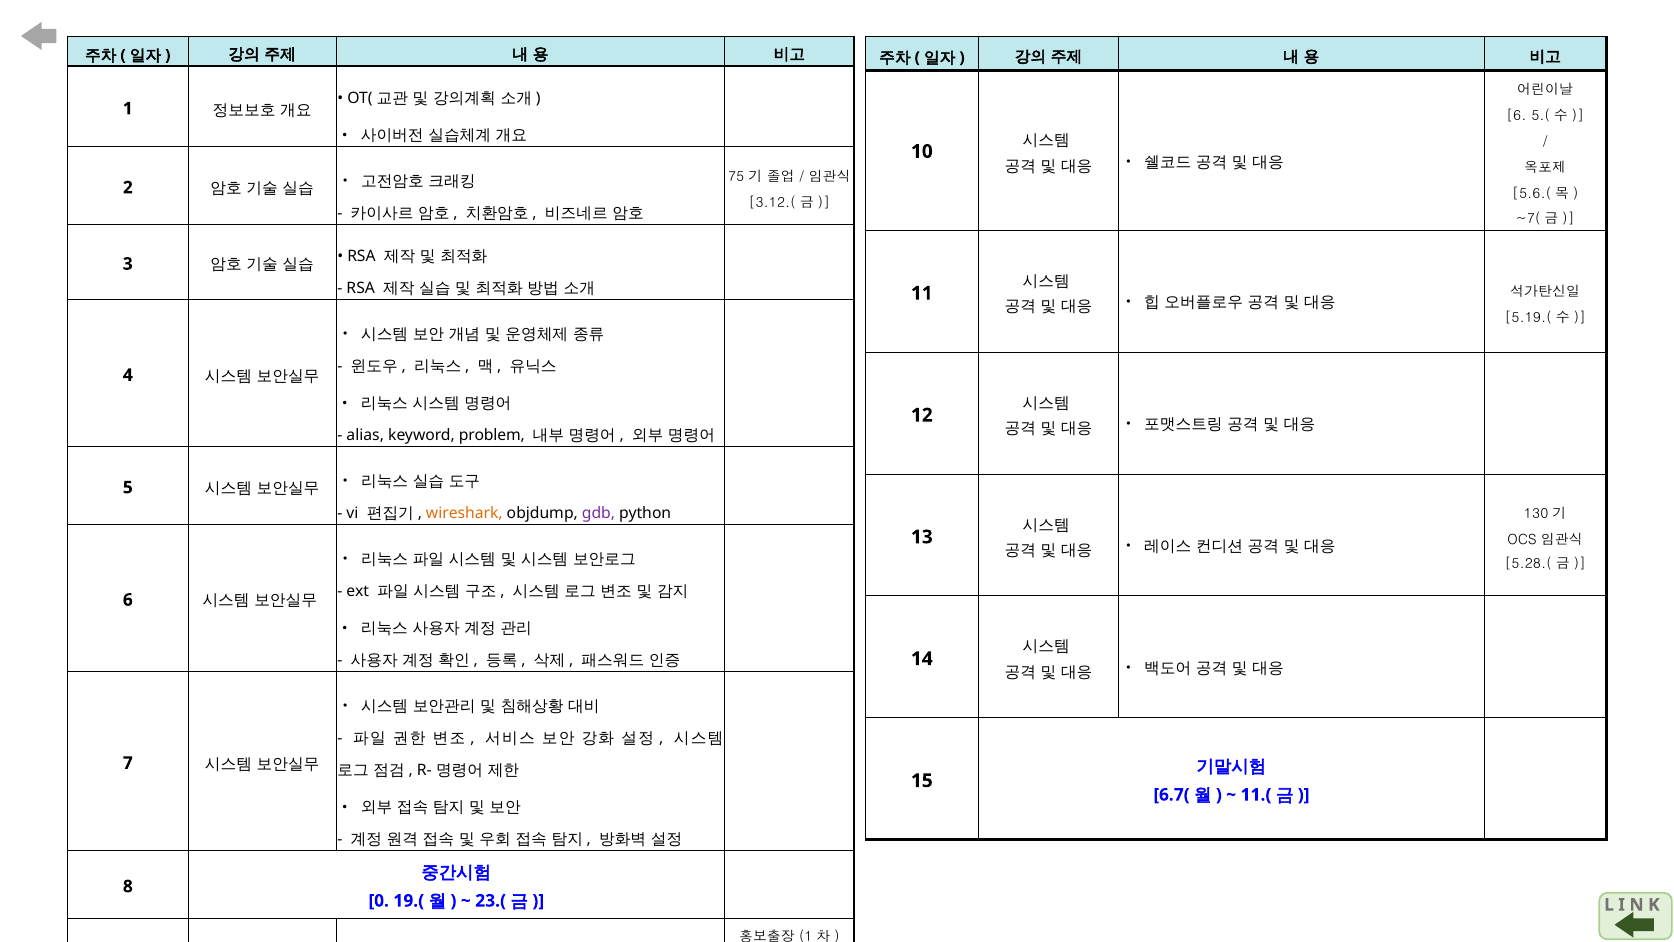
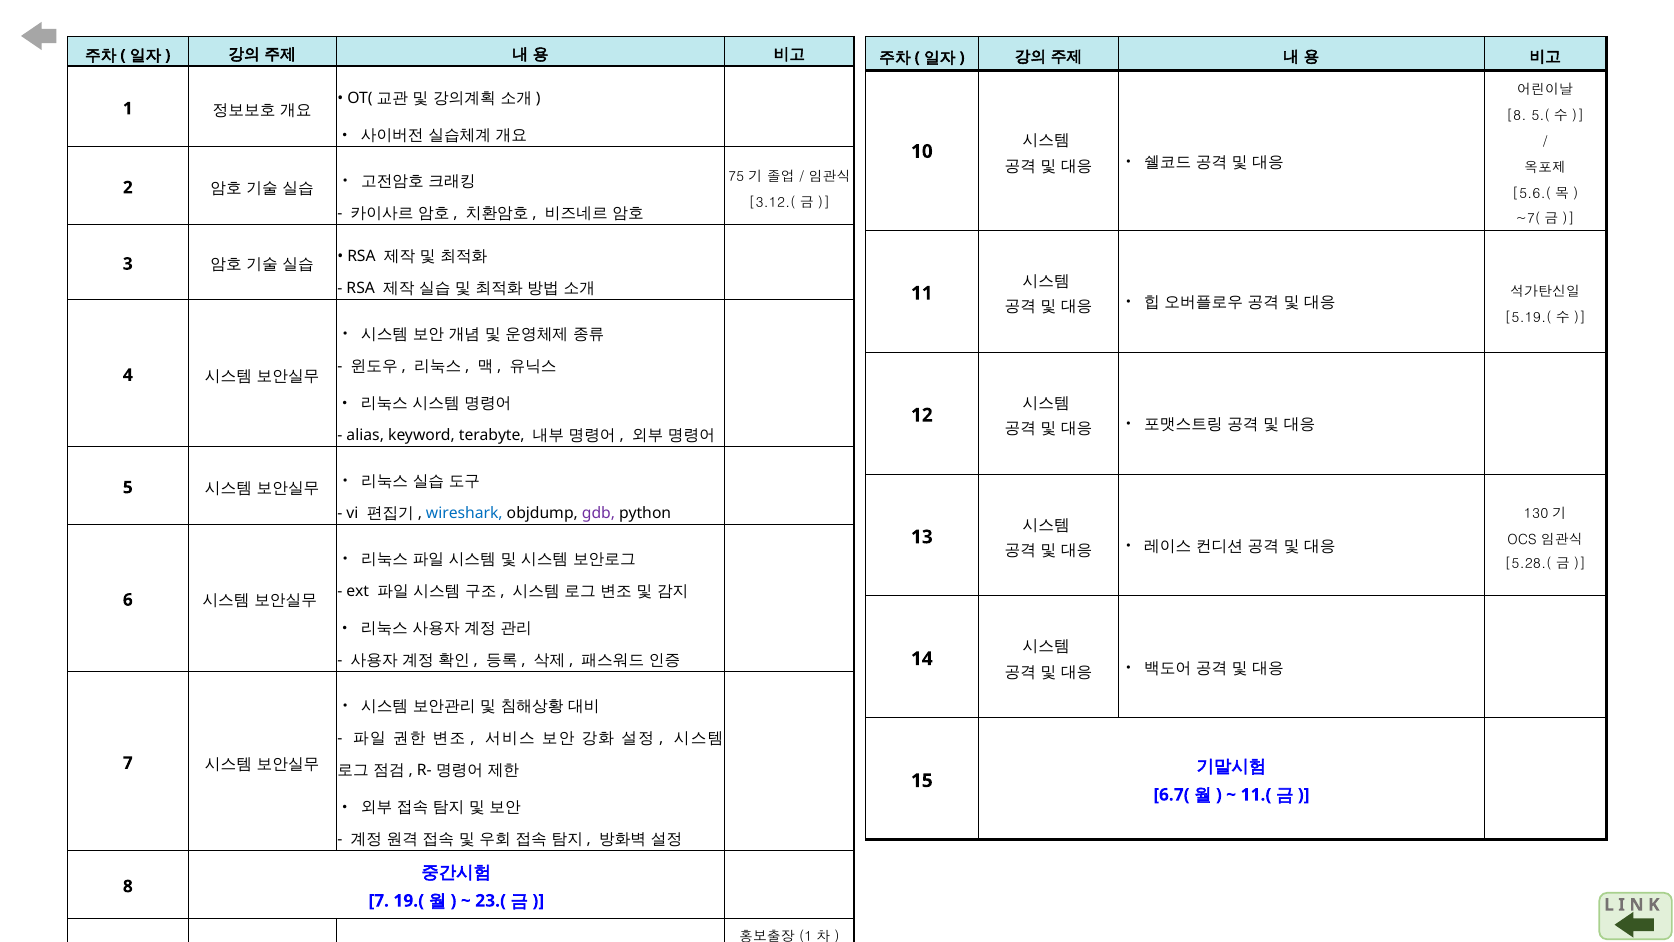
6: 6 -> 8 (1516, 116)
problem: problem -> terabyte (492, 435)
wireshark colour: orange -> blue (464, 513)
0: 0 -> 7 (379, 900)
